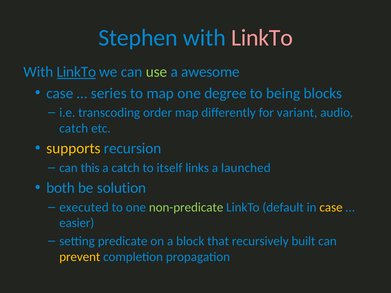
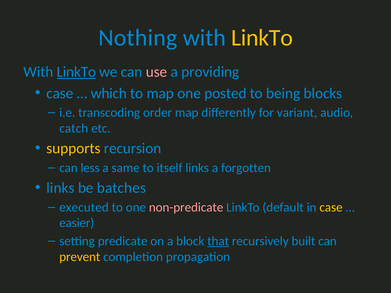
Stephen: Stephen -> Nothing (138, 38)
LinkTo colour: pink -> yellow (262, 38)
use colour: light green -> pink (157, 72)
awesome: awesome -> providing (210, 72)
series: series -> which (109, 93)
degree: degree -> posted (225, 93)
this: this -> less (90, 168)
a catch: catch -> same (126, 168)
launched: launched -> forgotten (246, 168)
both: both -> links (60, 188)
solution: solution -> batches (121, 188)
non-predicate colour: light green -> pink (186, 207)
that underline: none -> present (218, 241)
